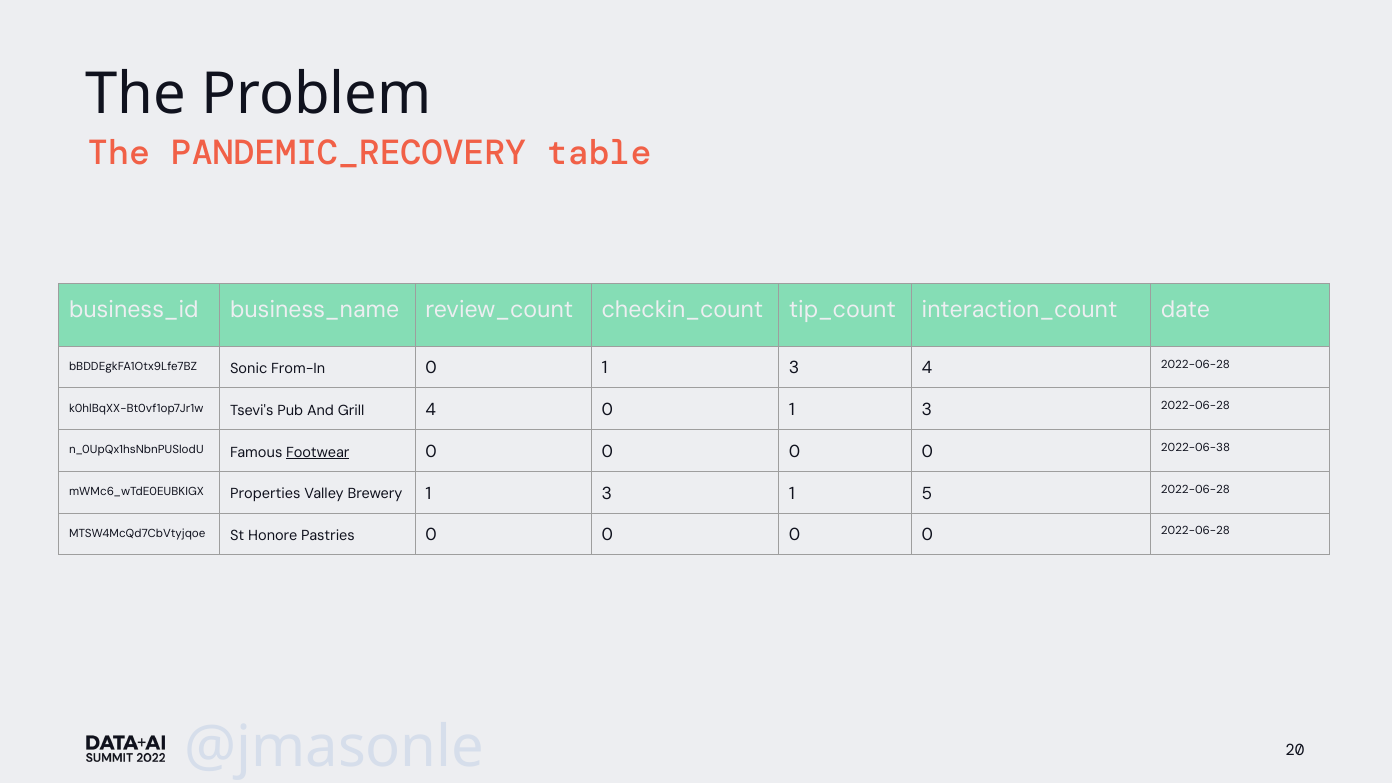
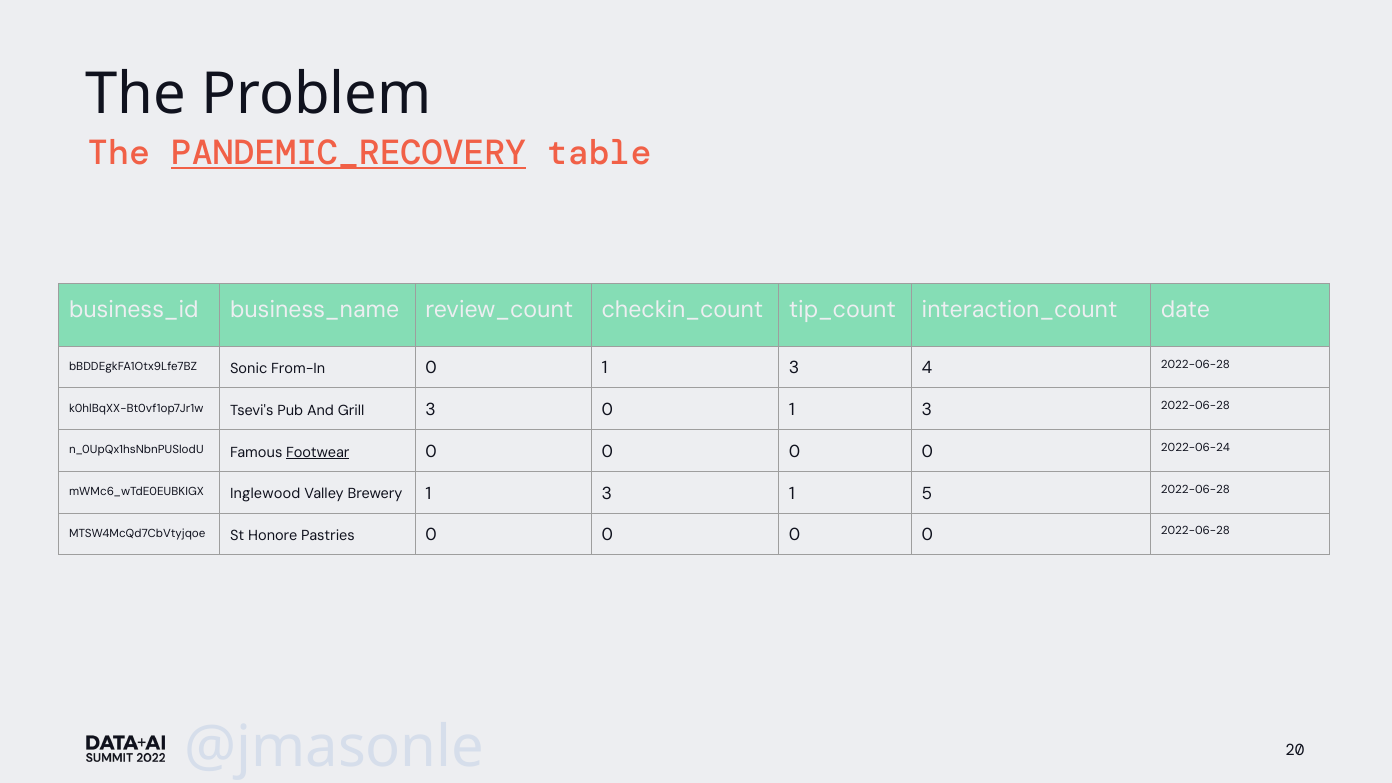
PANDEMIC_RECOVERY underline: none -> present (348, 153)
Grill 4: 4 -> 3 (431, 410)
2022-06-38: 2022-06-38 -> 2022-06-24 (1195, 448)
Properties: Properties -> Inglewood (265, 494)
